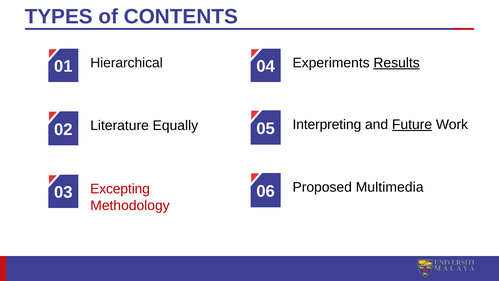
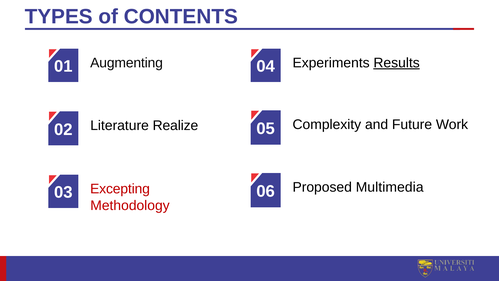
Hierarchical: Hierarchical -> Augmenting (127, 63)
Interpreting: Interpreting -> Complexity (327, 124)
Future underline: present -> none (412, 124)
Equally: Equally -> Realize (175, 125)
